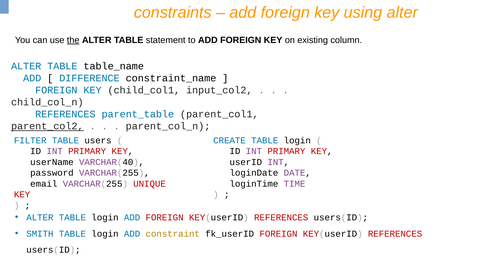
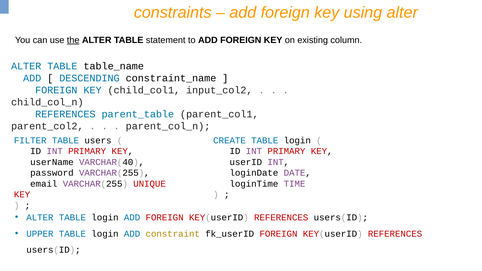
DIFFERENCE: DIFFERENCE -> DESCENDING (89, 78)
parent_col2 underline: present -> none (47, 126)
SMITH: SMITH -> UPPER (40, 234)
